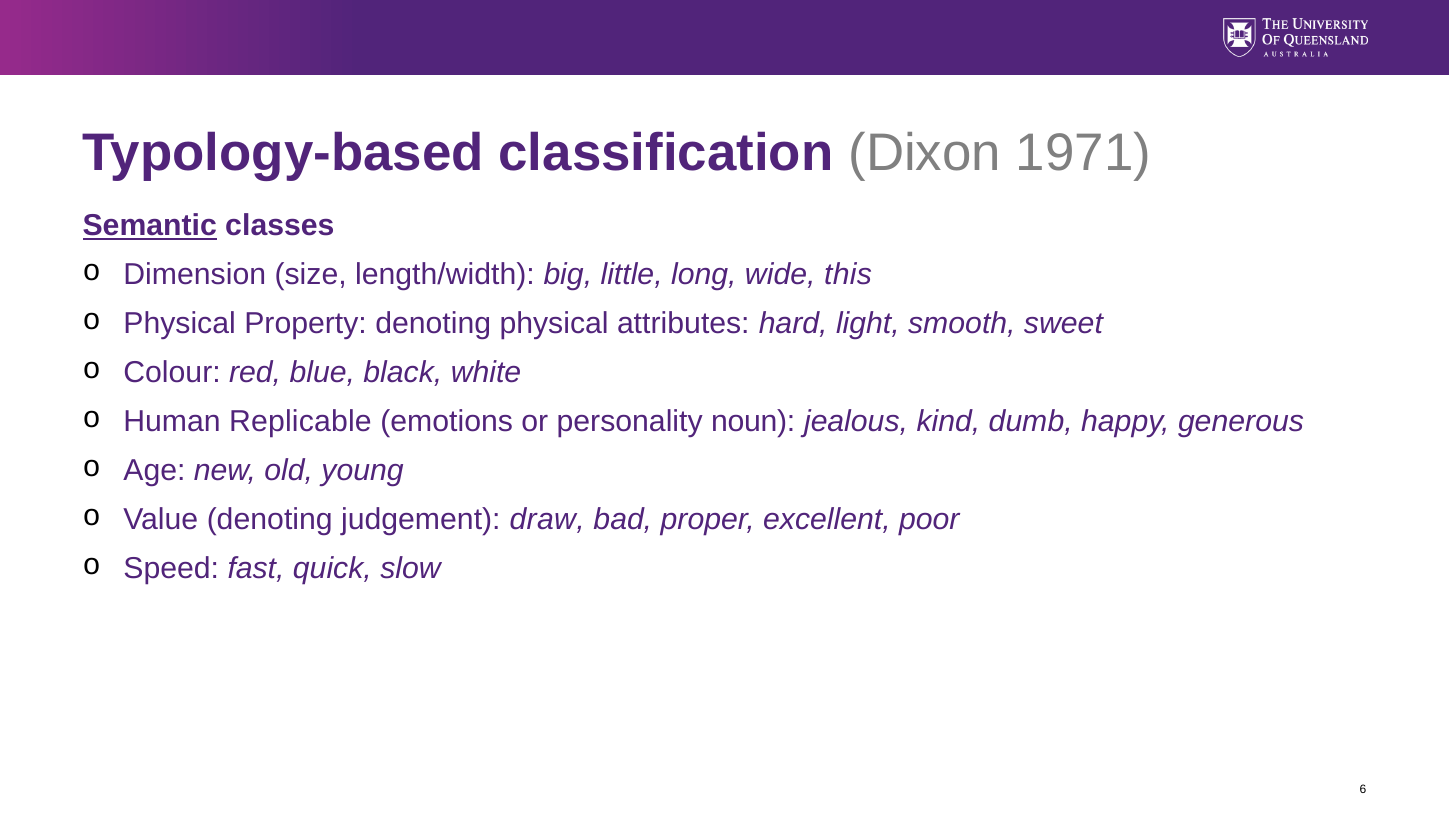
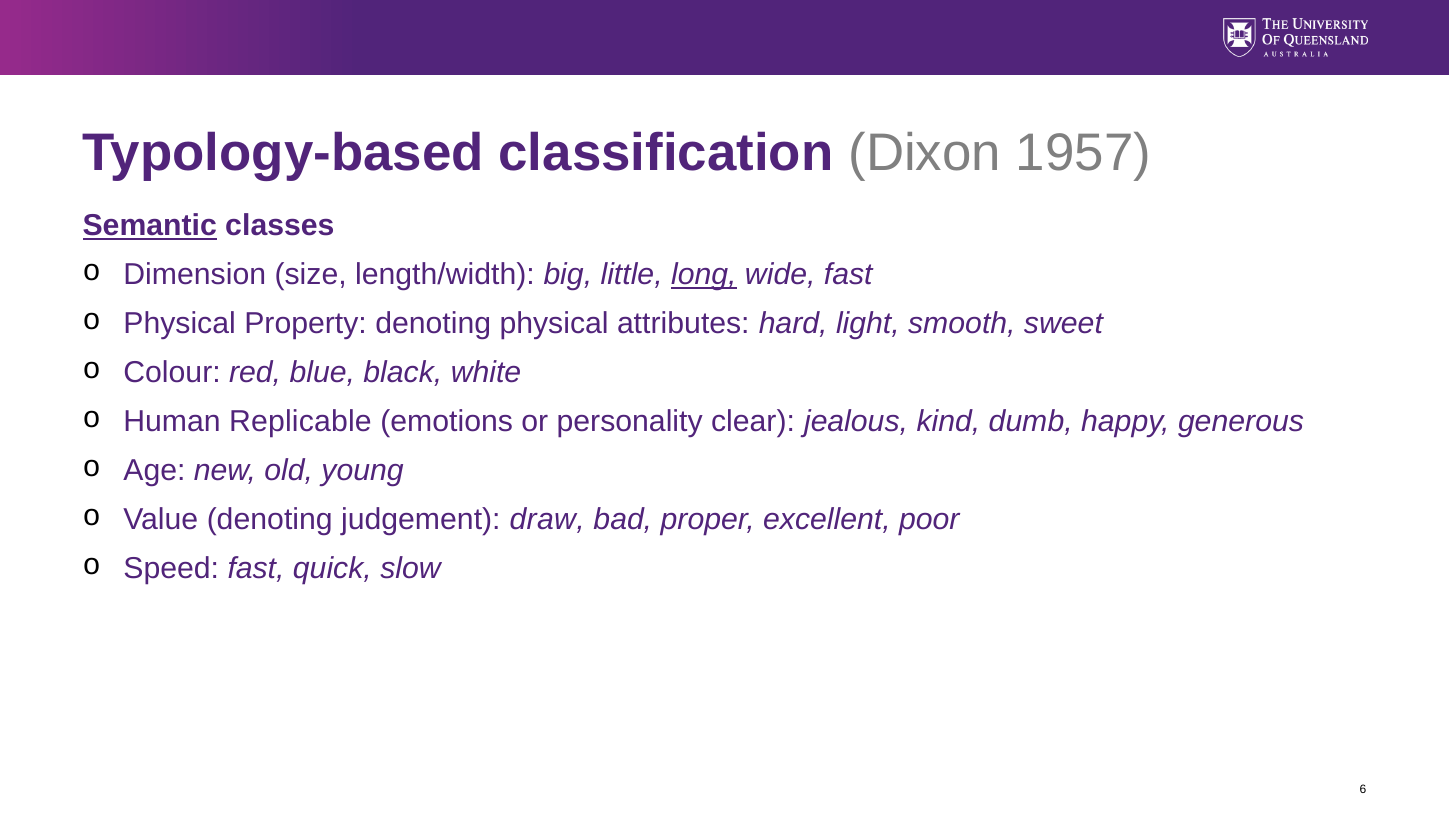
1971: 1971 -> 1957 (1083, 153)
long underline: none -> present (704, 275)
wide this: this -> fast (848, 275)
noun: noun -> clear (753, 422)
